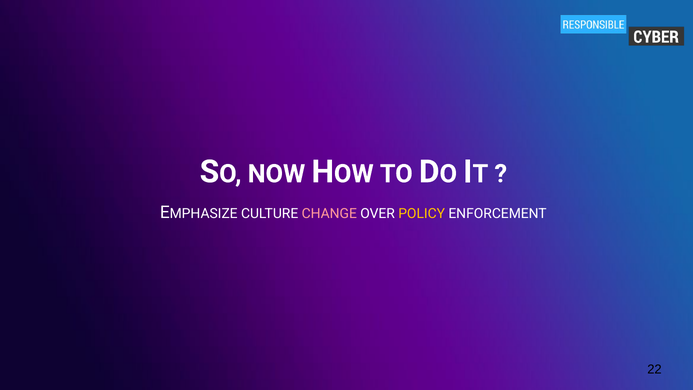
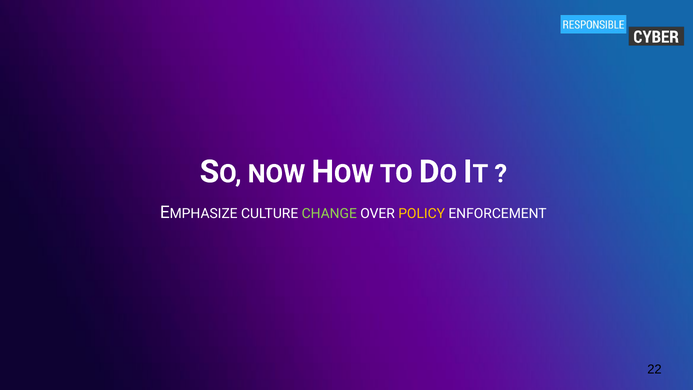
CHANGE colour: pink -> light green (329, 213)
